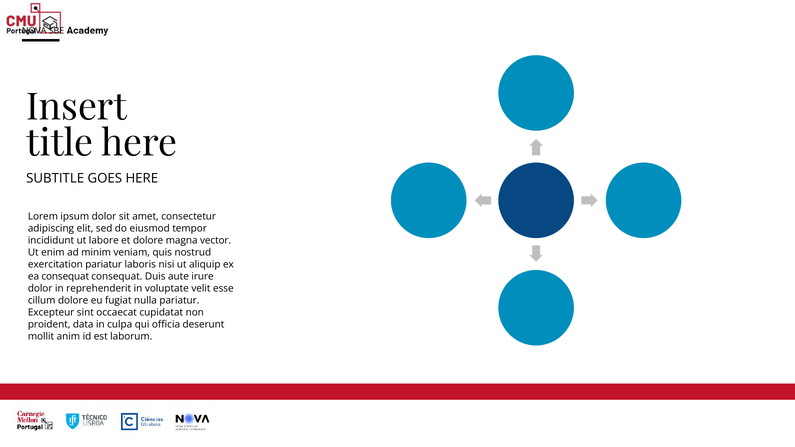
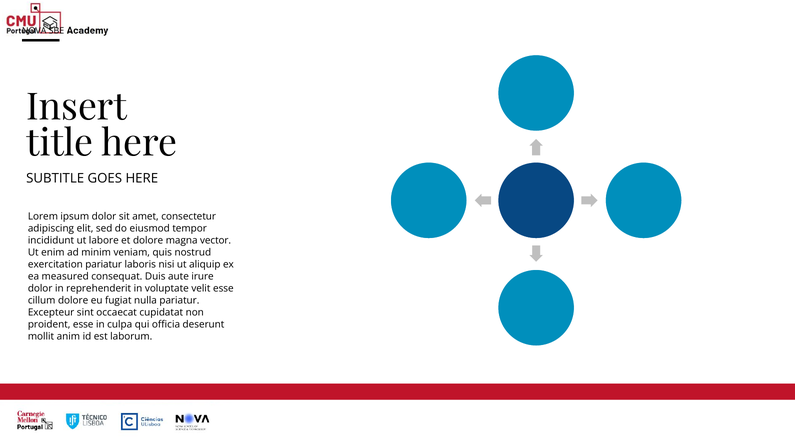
ea consequat: consequat -> measured (65, 277)
proident data: data -> esse (83, 324)
